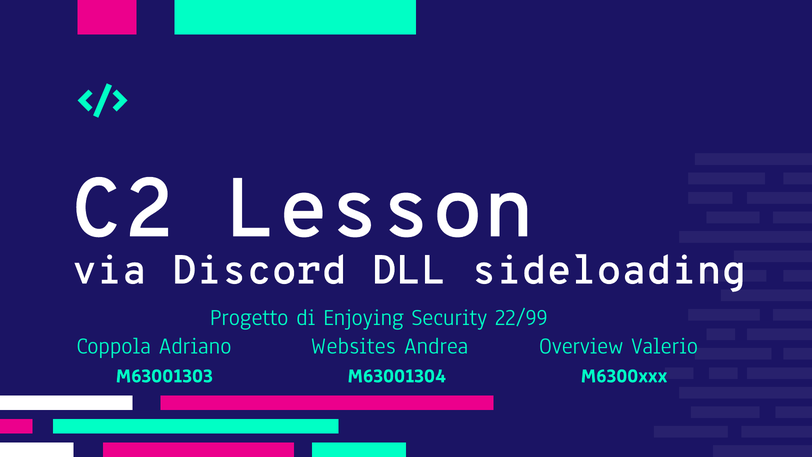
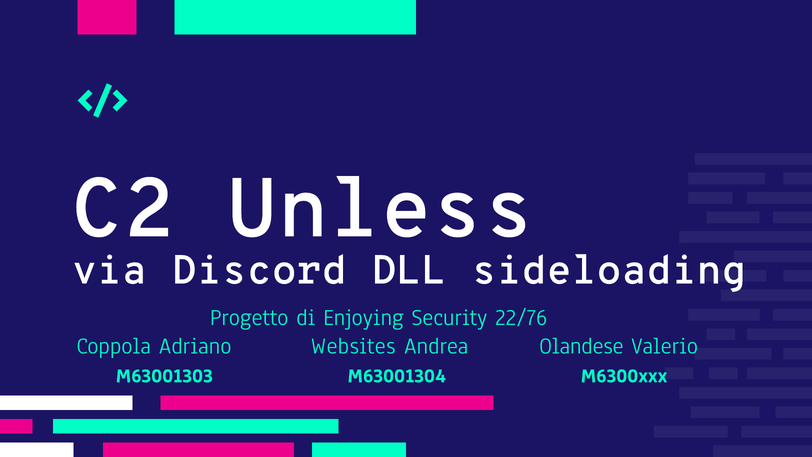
Lesson: Lesson -> Unless (380, 209)
22/99: 22/99 -> 22/76 (521, 317)
Overview: Overview -> Olandese (581, 346)
